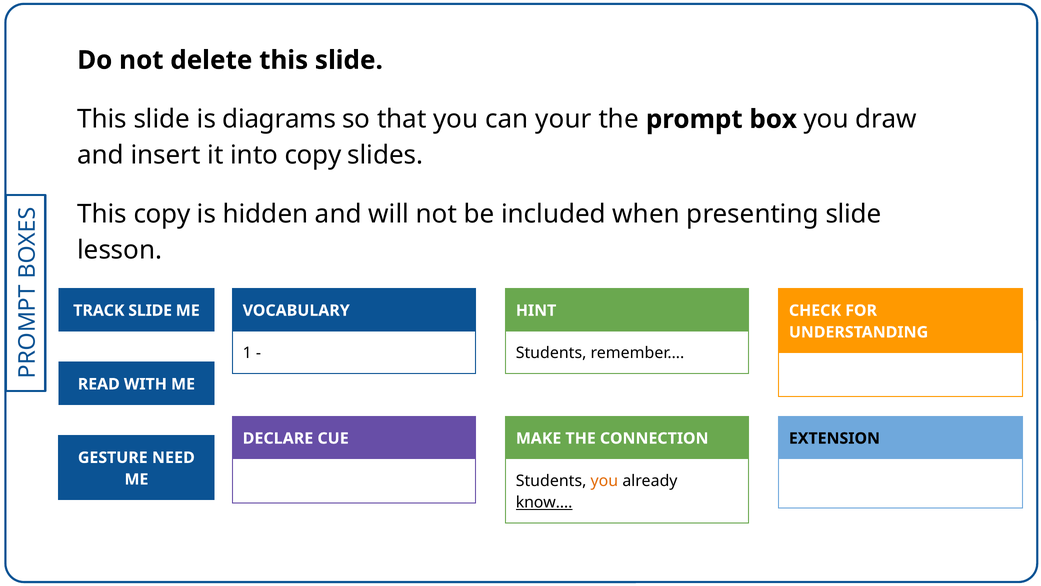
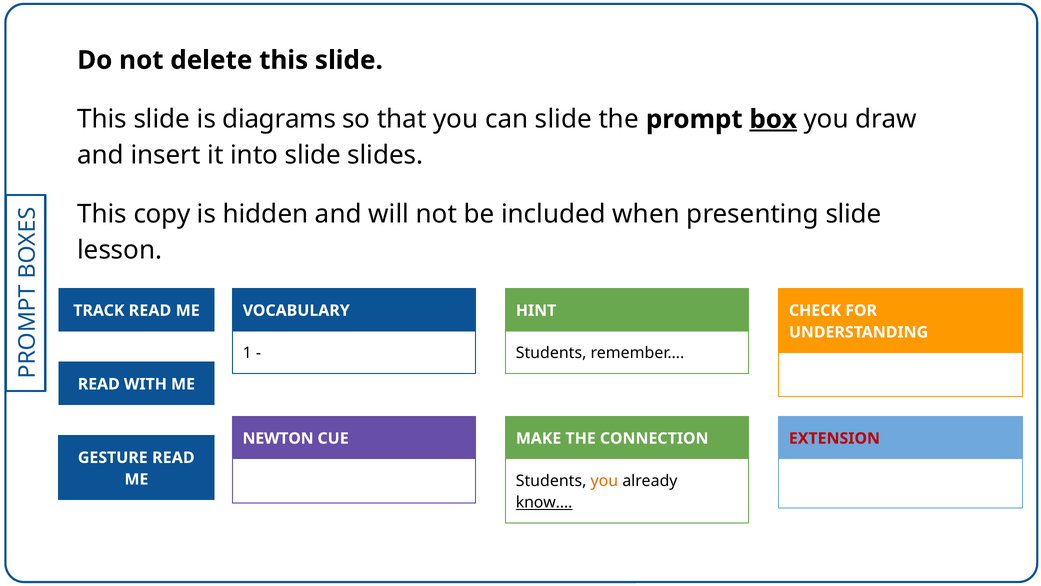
can your: your -> slide (563, 119)
box underline: none -> present (773, 119)
into copy: copy -> slide (313, 155)
TRACK SLIDE: SLIDE -> READ (150, 310)
DECLARE: DECLARE -> NEWTON (278, 438)
EXTENSION colour: black -> red (834, 438)
GESTURE NEED: NEED -> READ (173, 457)
